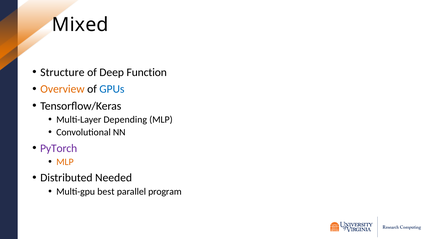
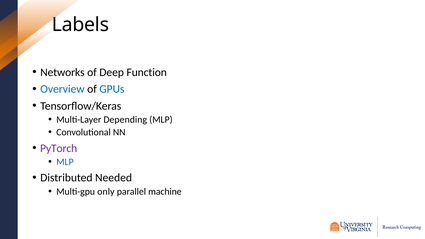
Mixed: Mixed -> Labels (80, 25)
Structure: Structure -> Networks (62, 72)
Overview colour: orange -> blue (62, 89)
MLP colour: orange -> blue (65, 162)
best: best -> only (106, 192)
program: program -> machine (165, 192)
